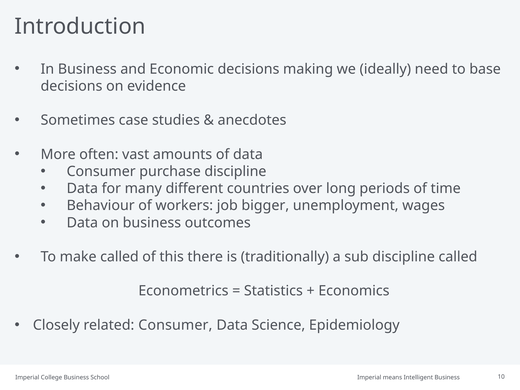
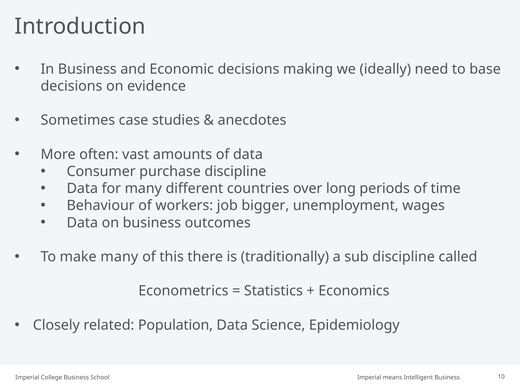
make called: called -> many (119, 257)
related Consumer: Consumer -> Population (175, 325)
